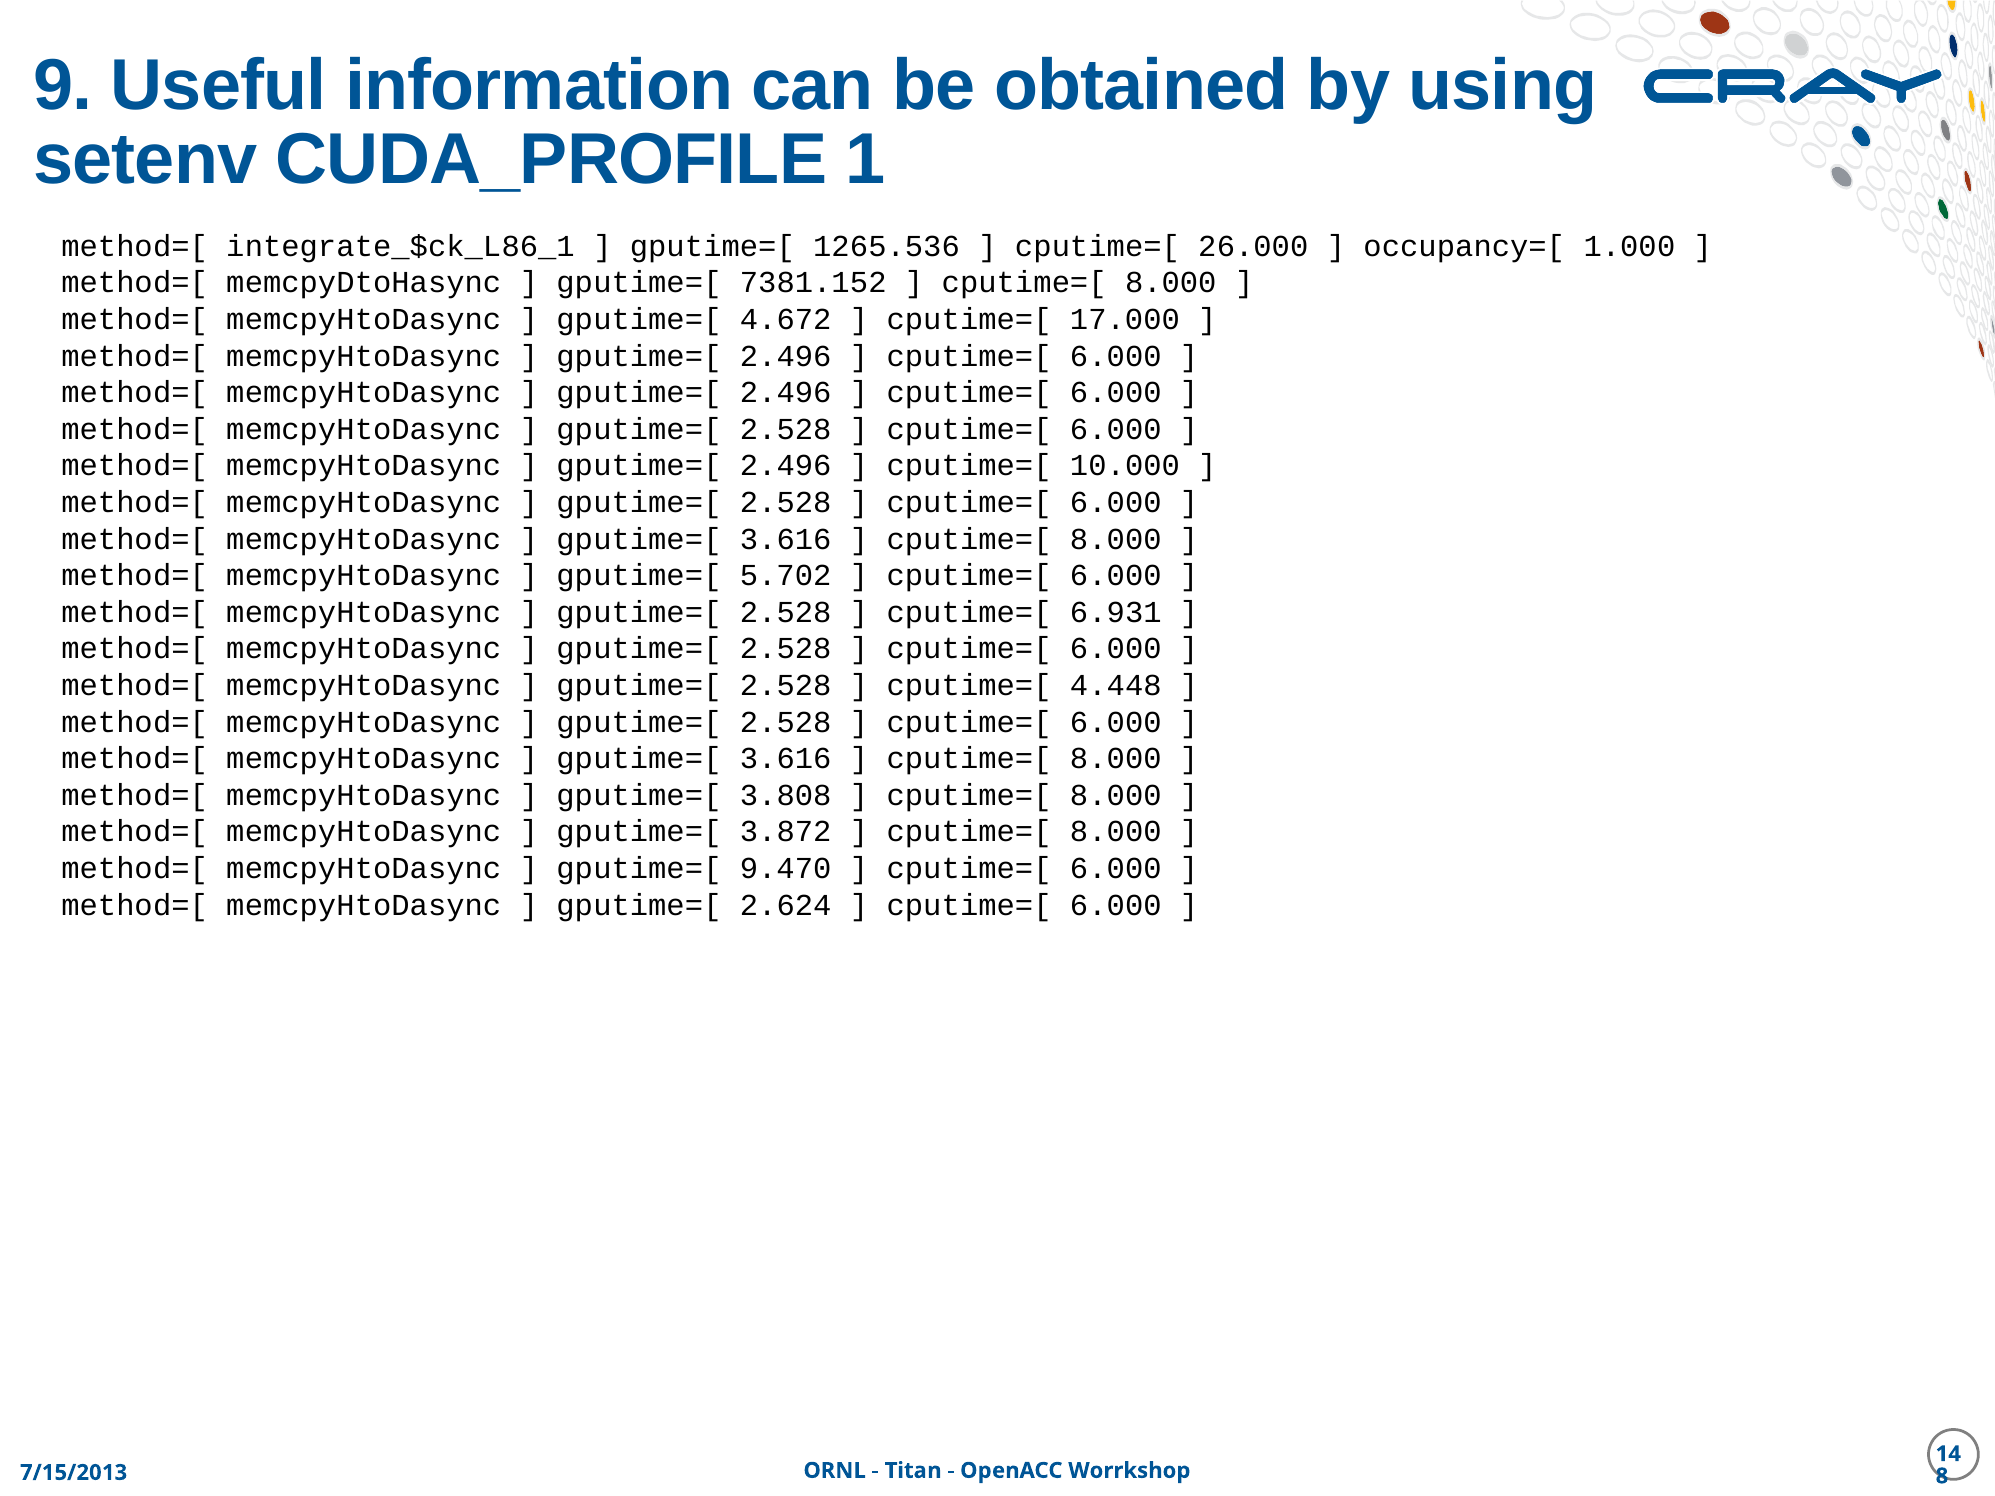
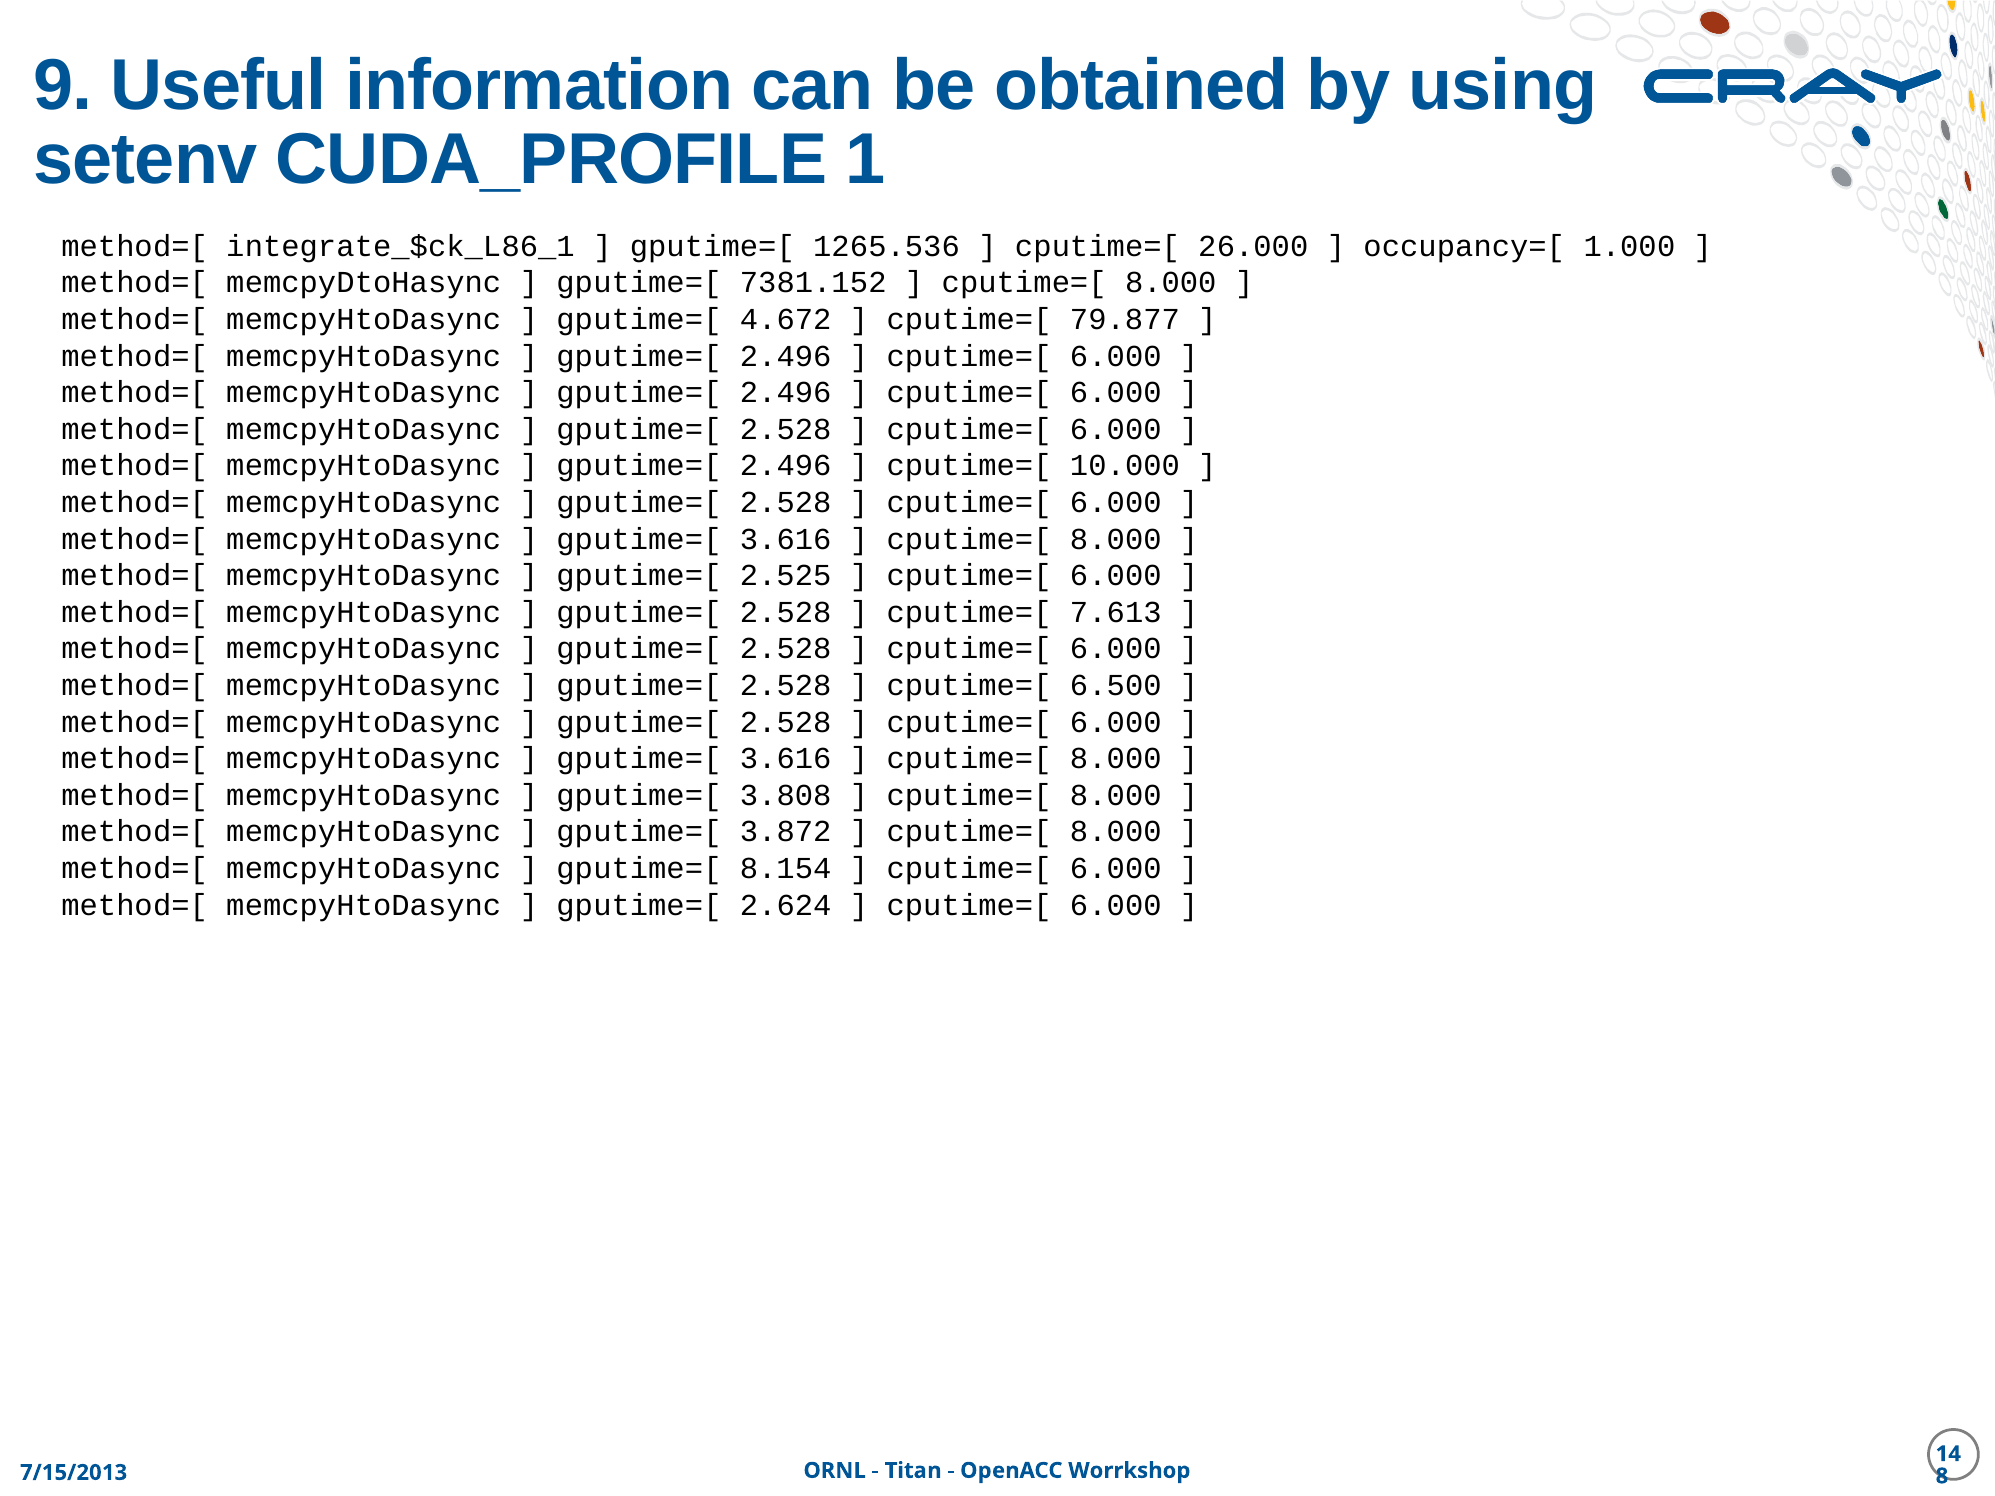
17.000: 17.000 -> 79.877 (1125, 320)
5.702: 5.702 -> 2.525 (786, 576)
6.931: 6.931 -> 7.613 (1116, 612)
4.448: 4.448 -> 6.500 (1116, 686)
9.470: 9.470 -> 8.154 (786, 869)
